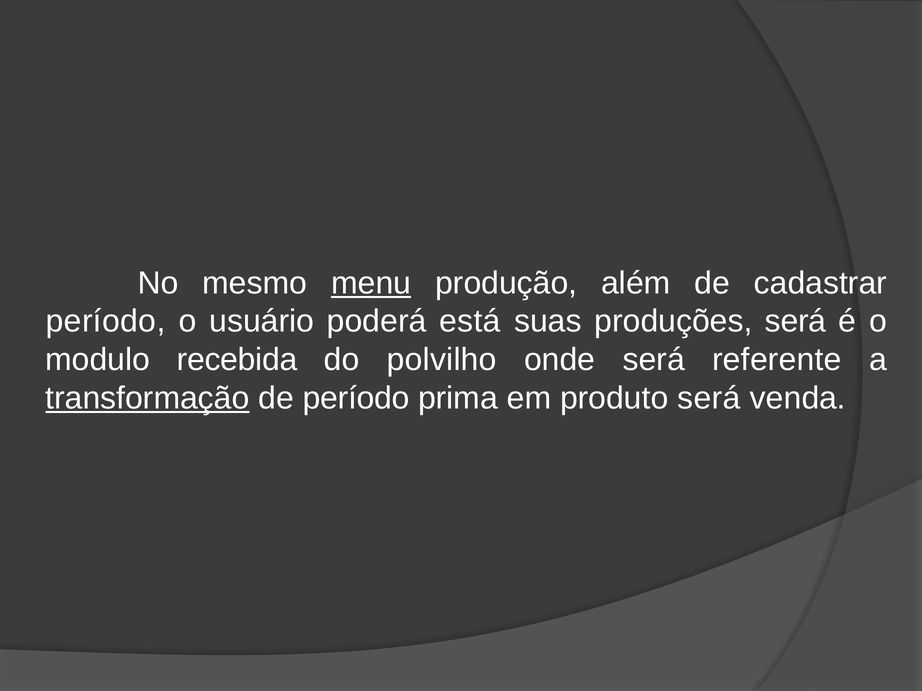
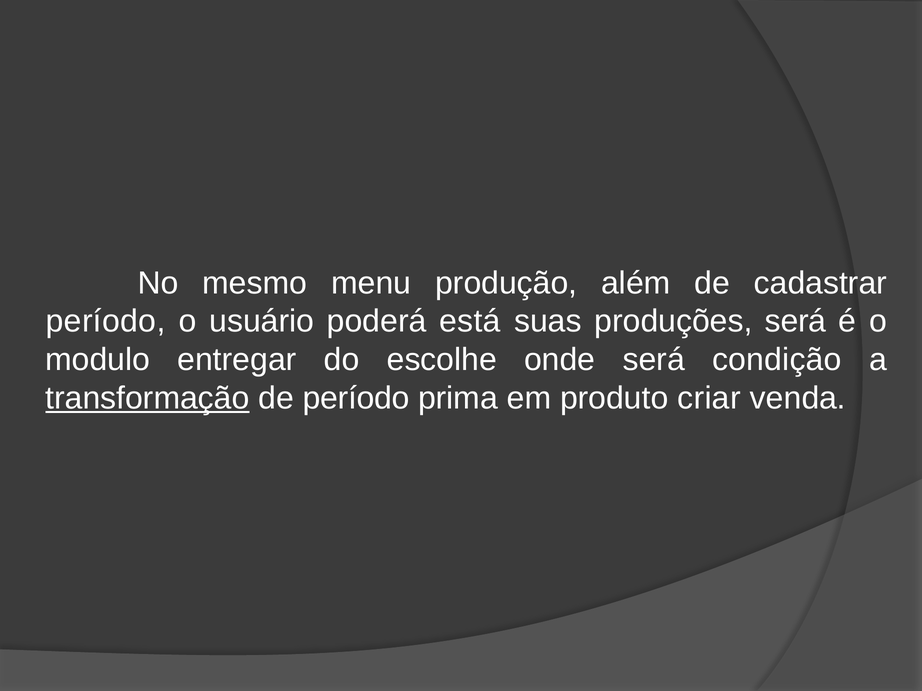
menu underline: present -> none (371, 283)
recebida: recebida -> entregar (237, 360)
polvilho: polvilho -> escolhe (442, 360)
referente: referente -> condição (777, 360)
produto será: será -> criar (709, 398)
